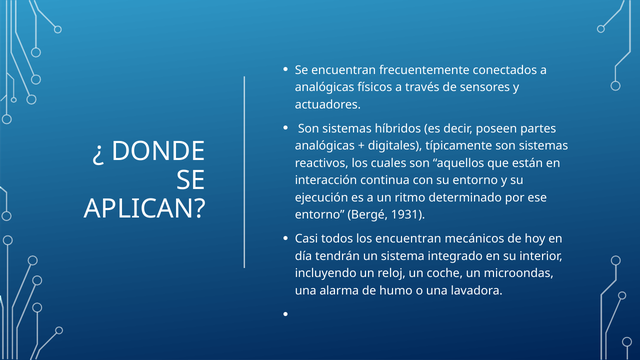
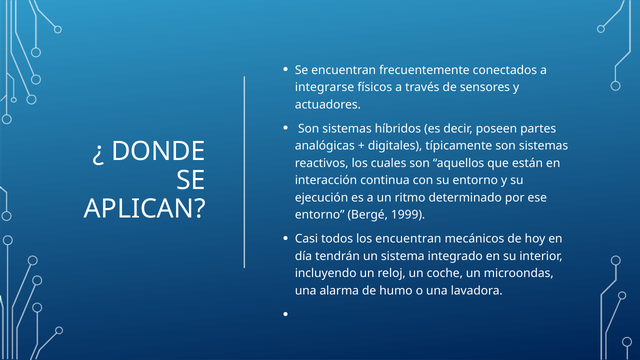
analógicas: analógicas -> integrarse (325, 87)
1931: 1931 -> 1999 (408, 215)
